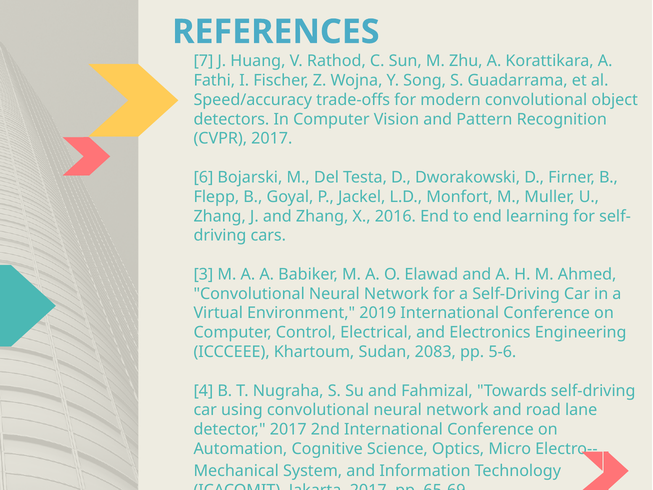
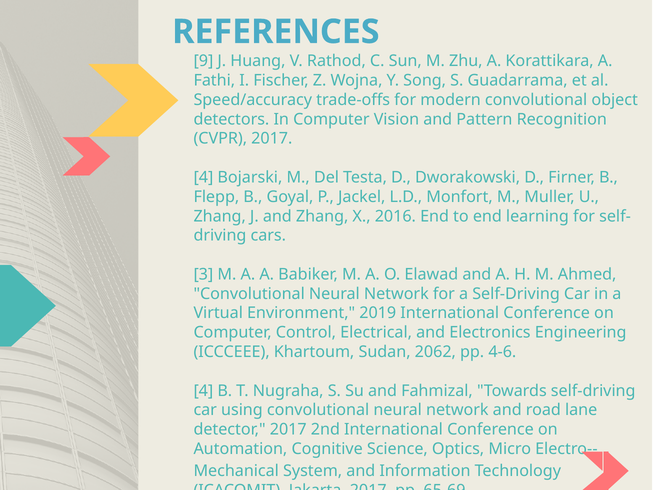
7: 7 -> 9 (203, 61)
6: 6 -> 4 (203, 177)
2083: 2083 -> 2062 (435, 352)
5-6: 5-6 -> 4-6 (502, 352)
